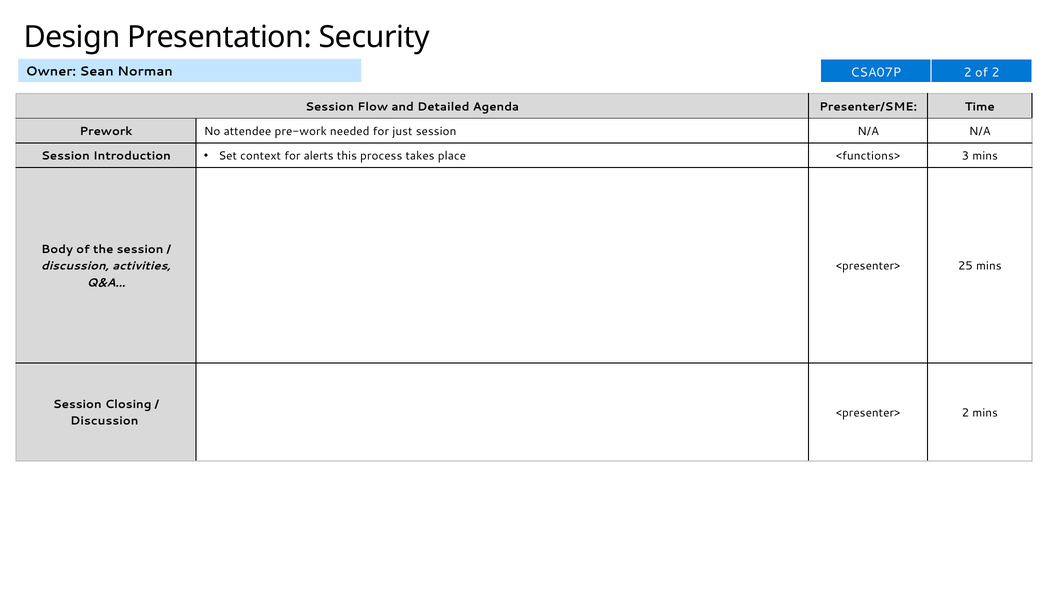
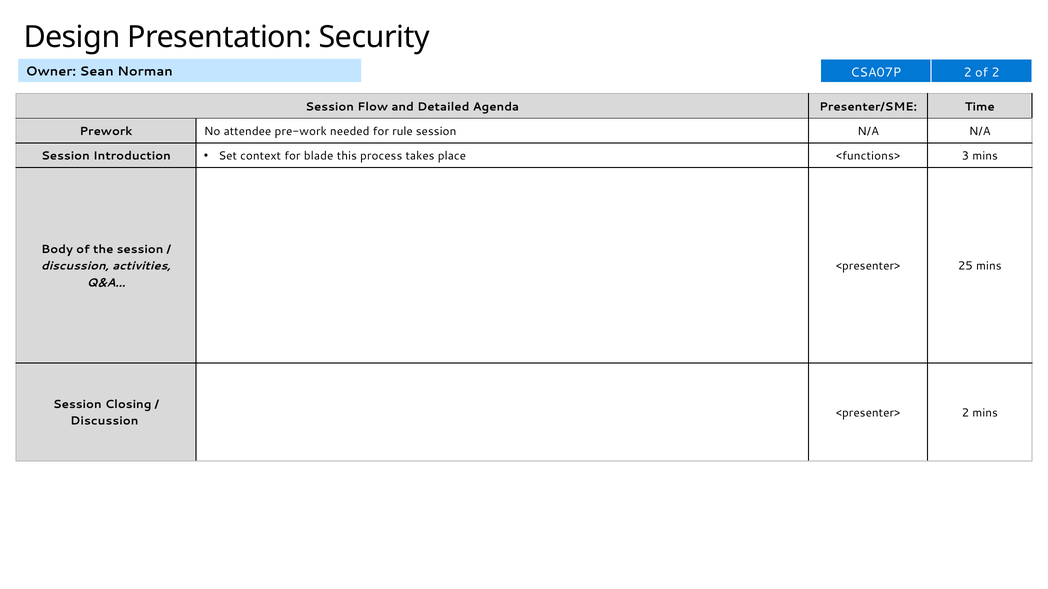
just: just -> rule (402, 131)
alerts: alerts -> blade (319, 156)
